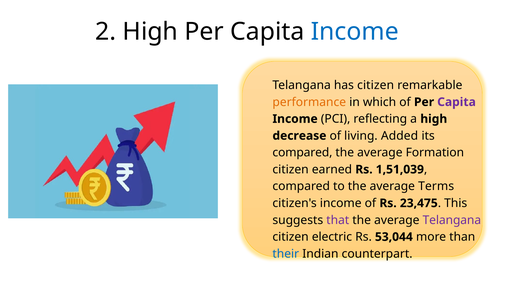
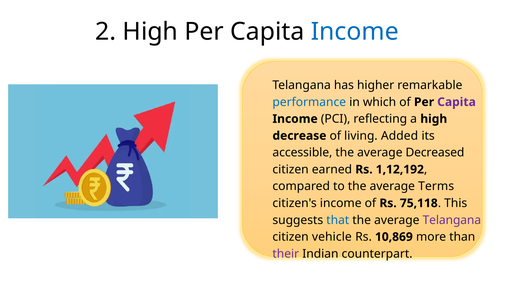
has citizen: citizen -> higher (376, 85)
performance colour: orange -> blue (309, 102)
compared: compared -> accessible (302, 153)
Formation: Formation -> Decreased (435, 153)
1,51,039: 1,51,039 -> 1,12,192 (400, 170)
23,475: 23,475 -> 75,118 (419, 203)
that colour: purple -> blue (338, 220)
electric: electric -> vehicle (332, 237)
53,044: 53,044 -> 10,869 (394, 237)
their colour: blue -> purple (286, 254)
